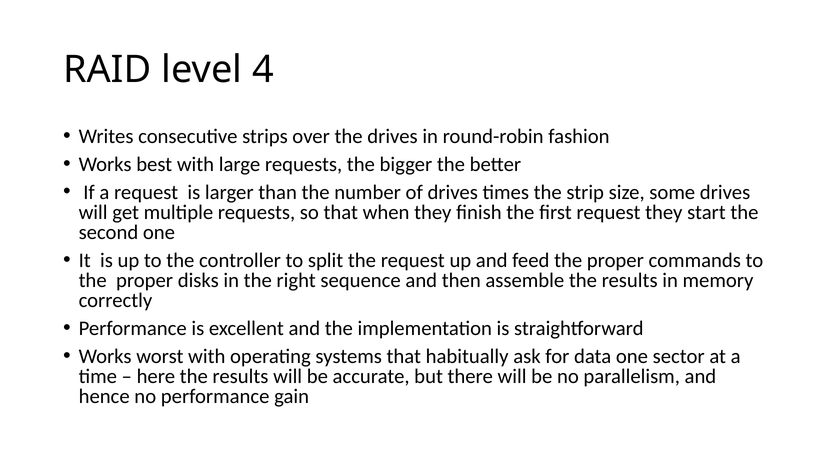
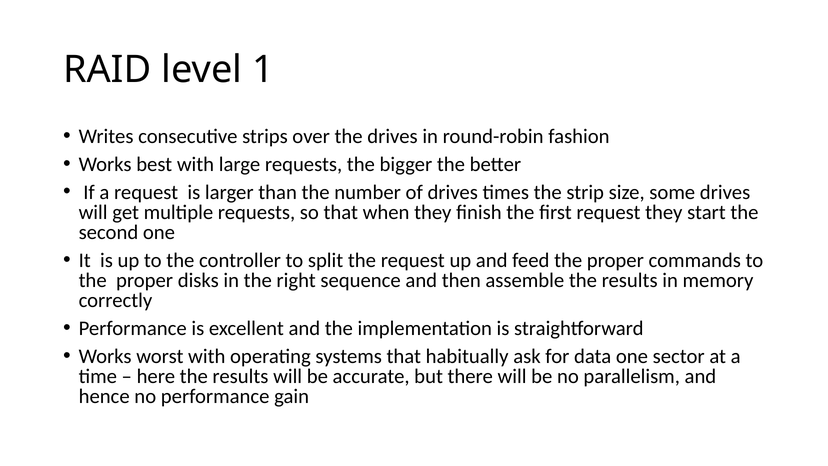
4: 4 -> 1 (263, 70)
